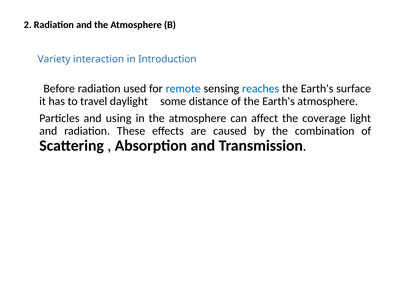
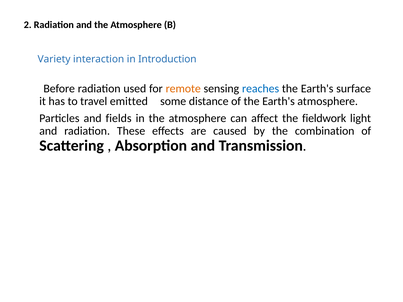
remote colour: blue -> orange (183, 89)
daylight: daylight -> emitted (129, 101)
using: using -> fields (119, 118)
coverage: coverage -> fieldwork (324, 118)
